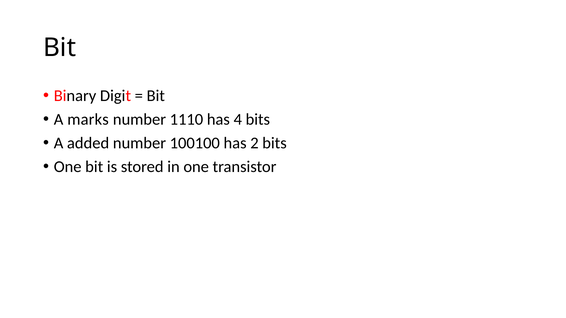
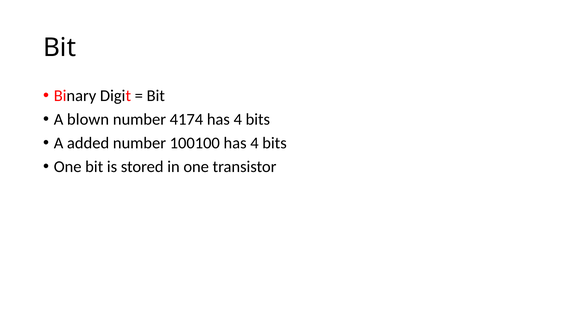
marks: marks -> blown (88, 119)
1110: 1110 -> 4174 (186, 119)
100100 has 2: 2 -> 4 (254, 143)
